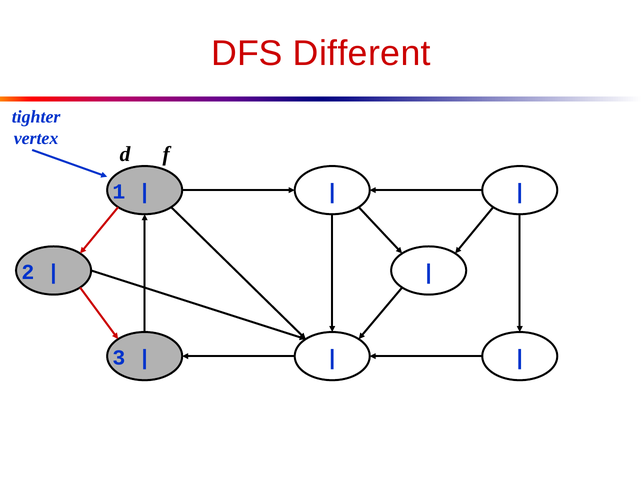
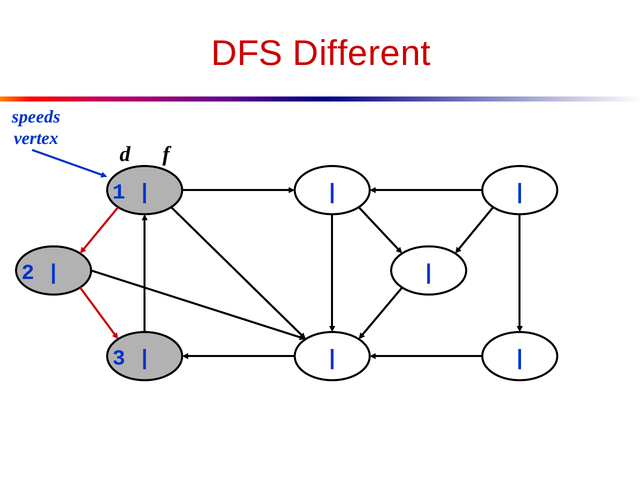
tighter: tighter -> speeds (36, 117)
